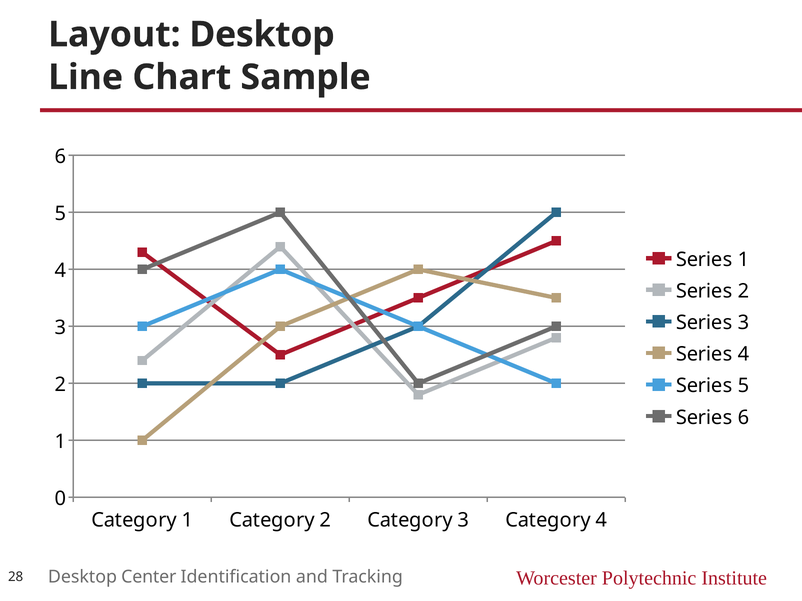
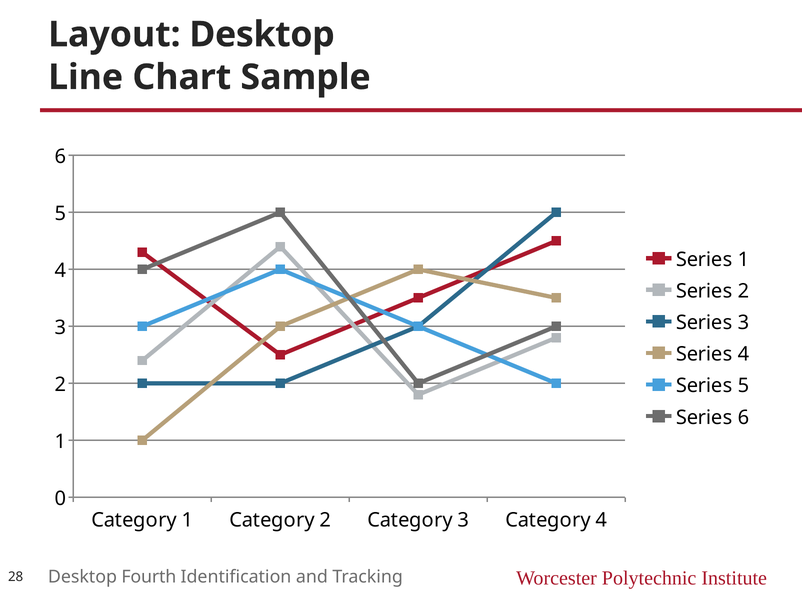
Center: Center -> Fourth (149, 577)
